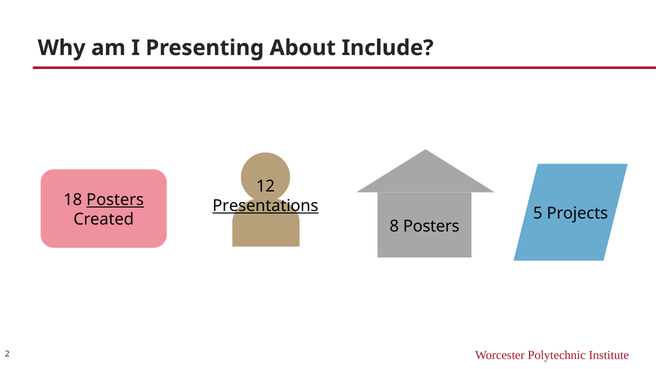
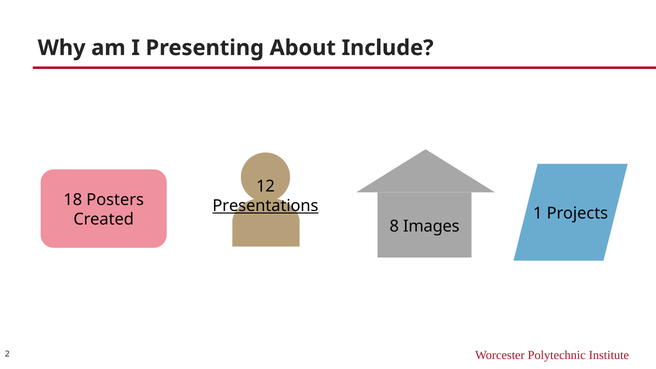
Posters underline: present -> none (115, 200)
5: 5 -> 1 (538, 213)
8 Posters: Posters -> Images (431, 226)
